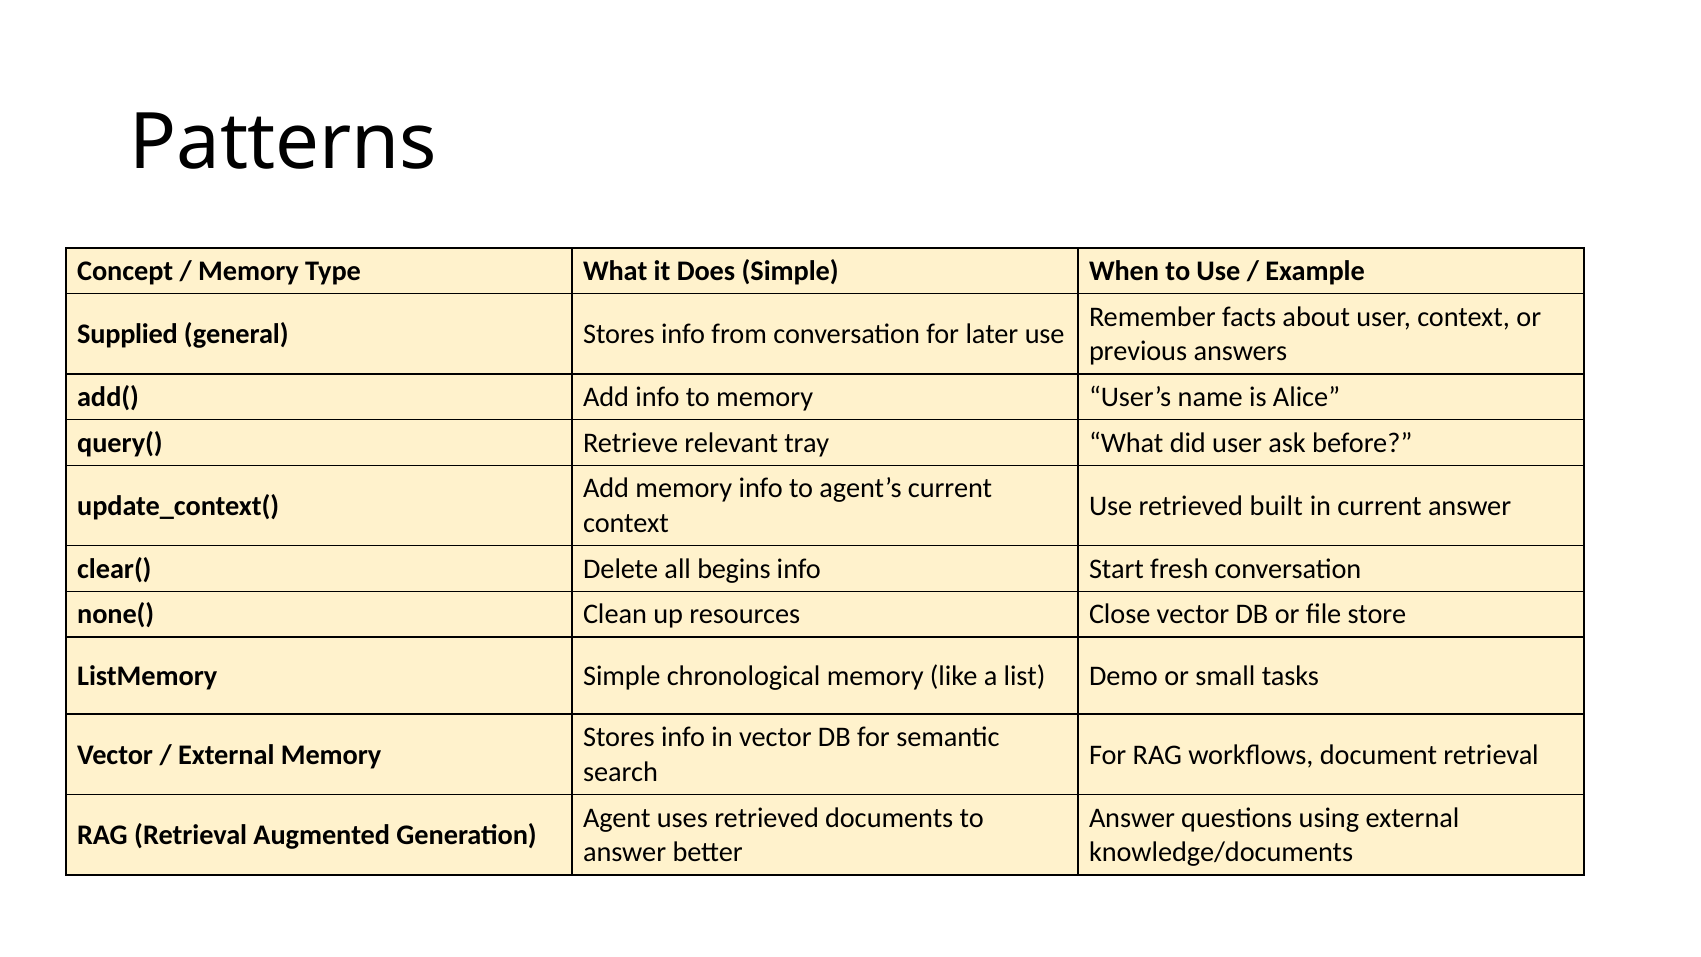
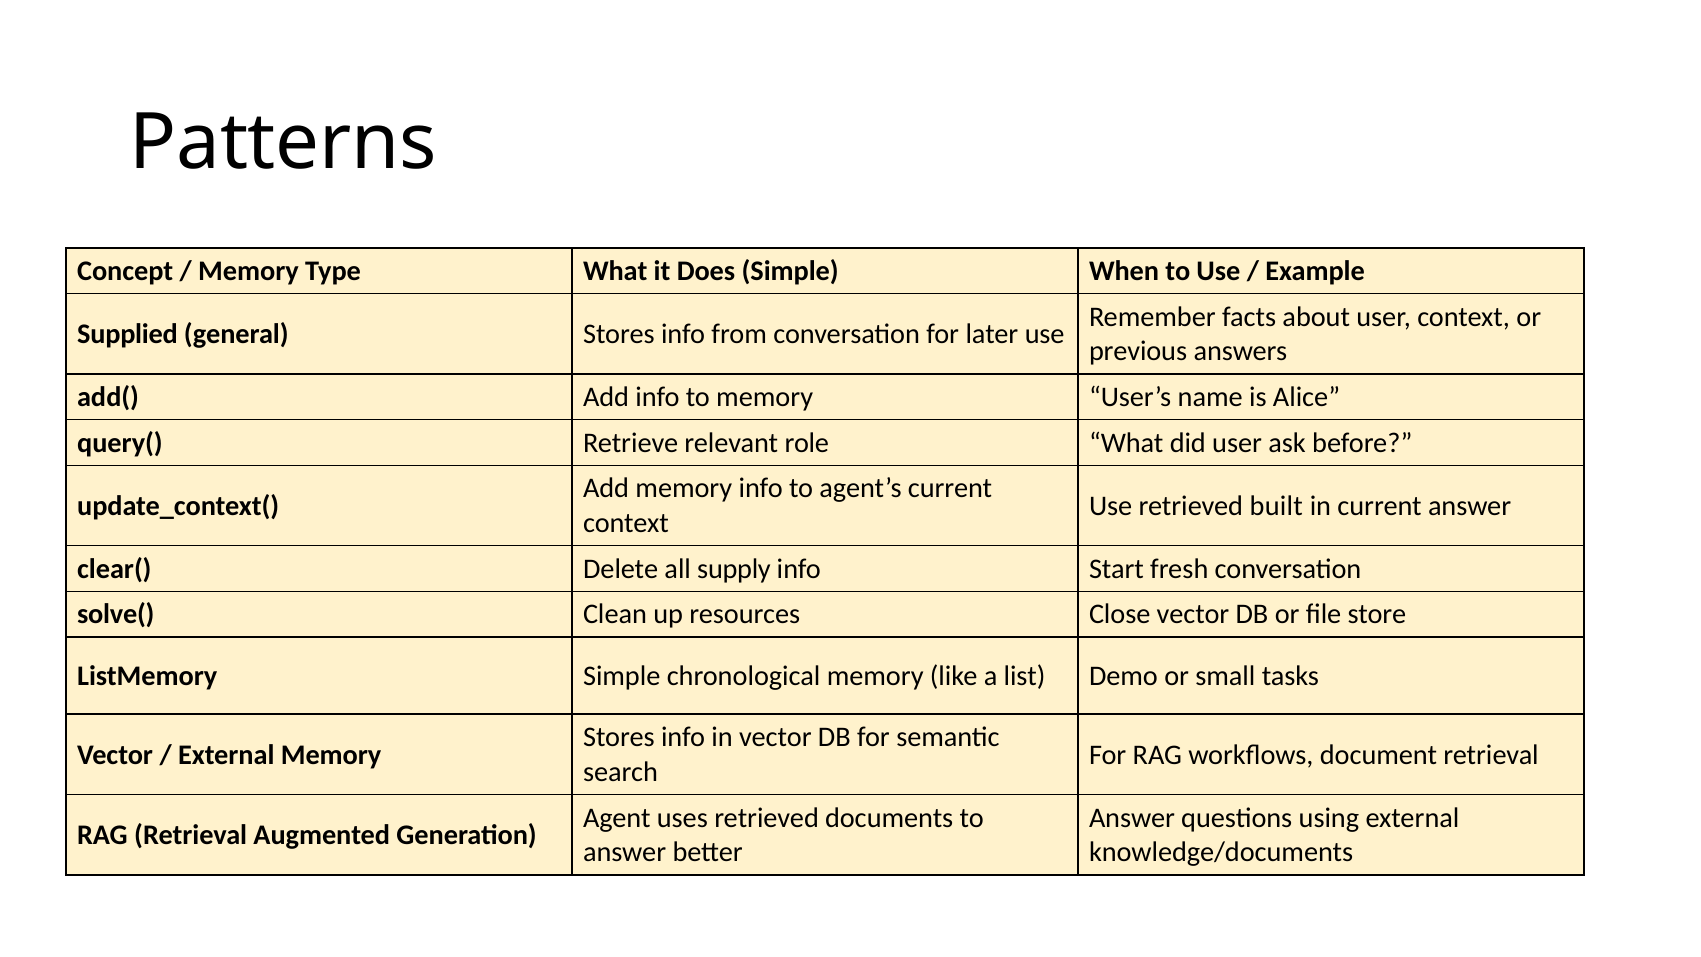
tray: tray -> role (807, 443)
begins: begins -> supply (734, 569)
none(: none( -> solve( (116, 614)
